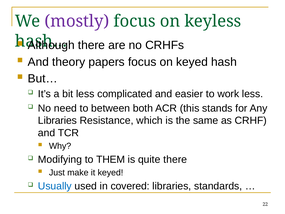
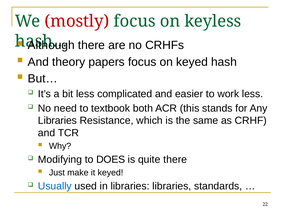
mostly colour: purple -> red (77, 21)
between: between -> textbook (111, 108)
THEM: THEM -> DOES (111, 159)
in covered: covered -> libraries (130, 186)
